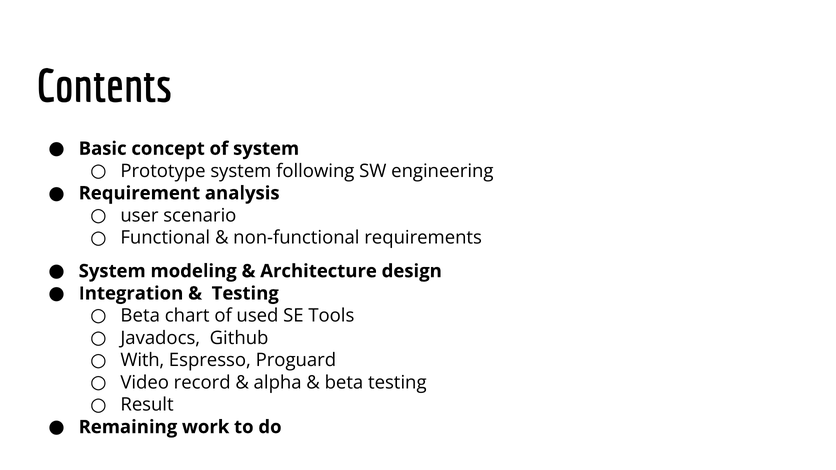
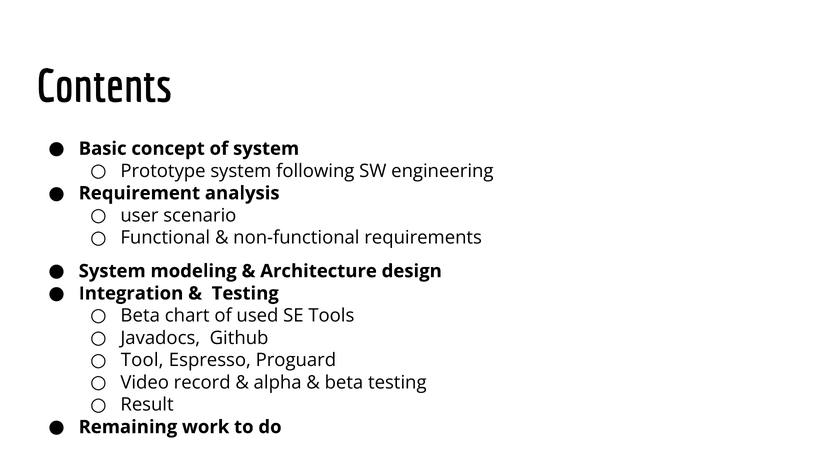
With: With -> Tool (142, 360)
